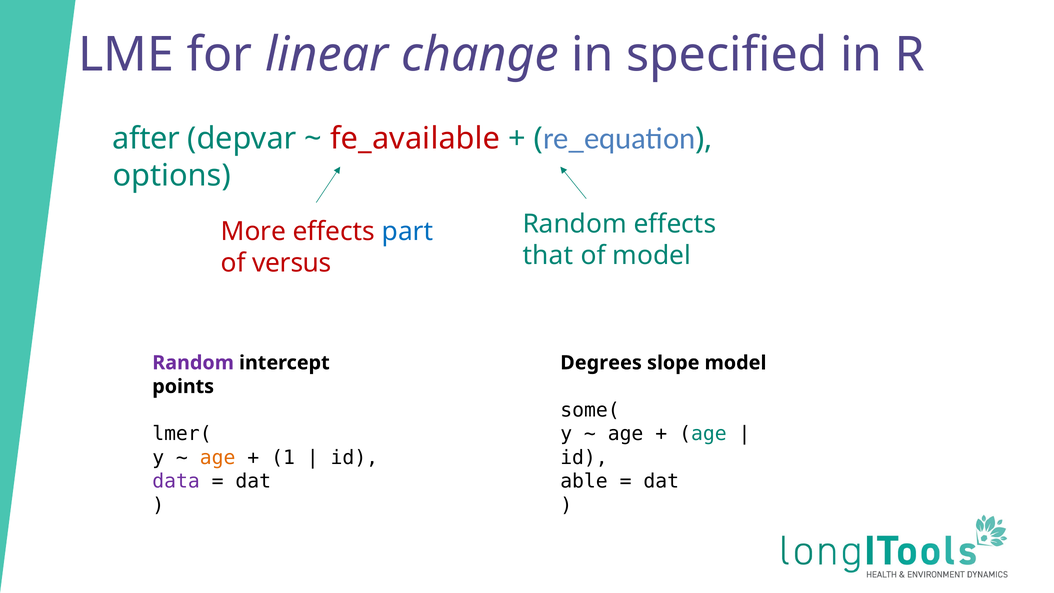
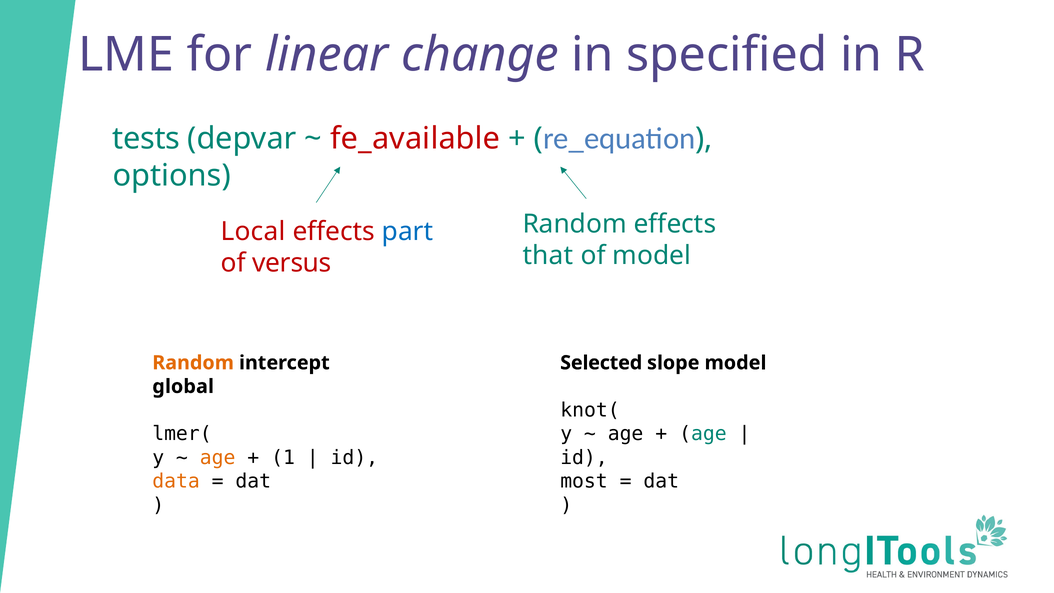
after: after -> tests (146, 139)
More: More -> Local (253, 231)
Random colour: purple -> orange (193, 363)
Degrees: Degrees -> Selected (601, 363)
points: points -> global (183, 386)
some(: some( -> knot( (590, 410)
data colour: purple -> orange (176, 481)
able: able -> most (584, 481)
